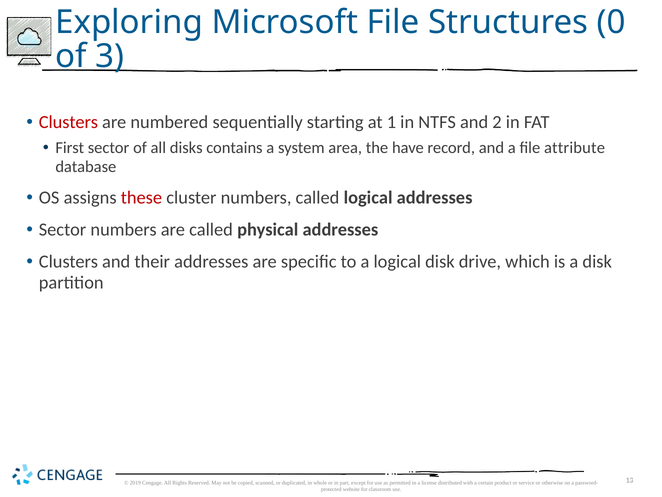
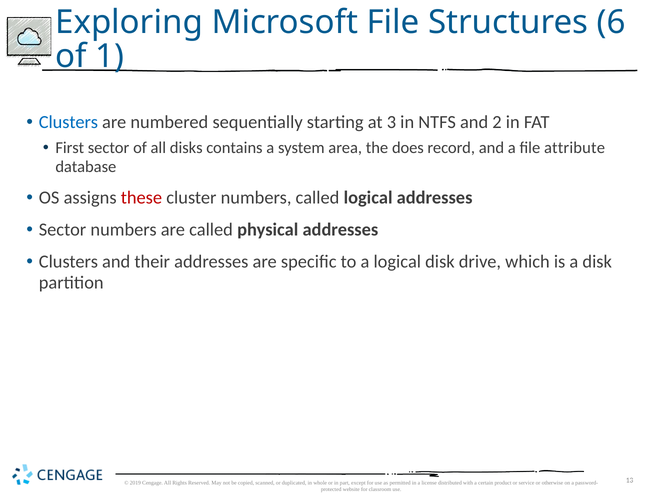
0: 0 -> 6 (611, 22)
3: 3 -> 1 (110, 56)
Clusters colour: red -> blue (68, 122)
1: 1 -> 3 (391, 122)
have: have -> does (408, 148)
